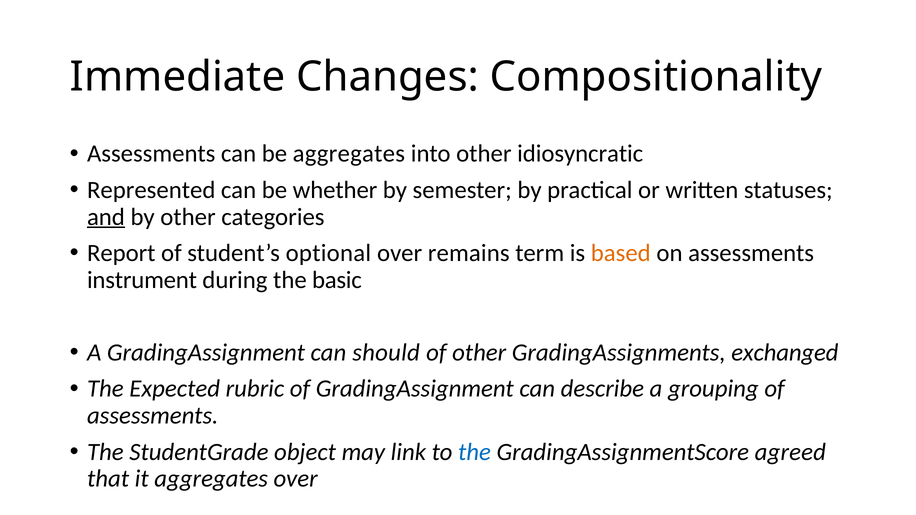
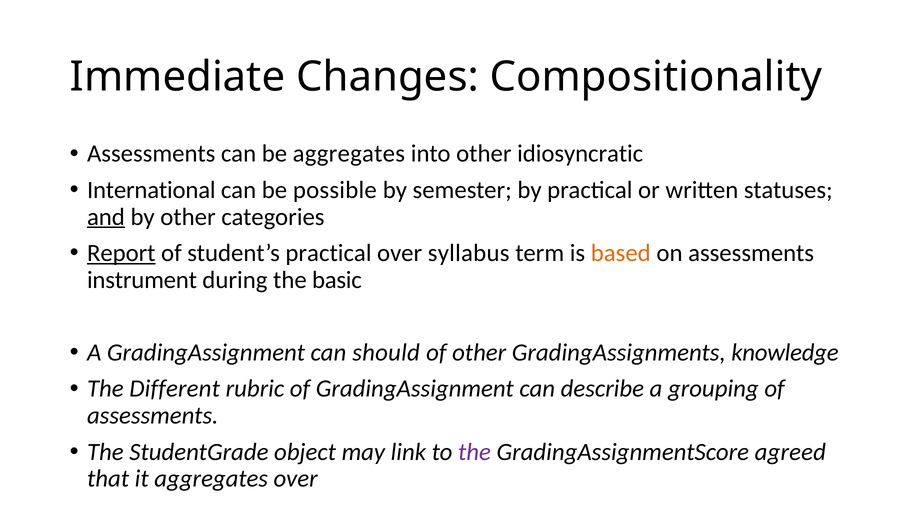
Represented: Represented -> International (151, 190)
whether: whether -> possible (335, 190)
Report underline: none -> present (121, 253)
student’s optional: optional -> practical (329, 253)
remains: remains -> syllabus (469, 253)
exchanged: exchanged -> knowledge (785, 353)
Expected: Expected -> Different (175, 389)
the colour: blue -> purple (474, 452)
